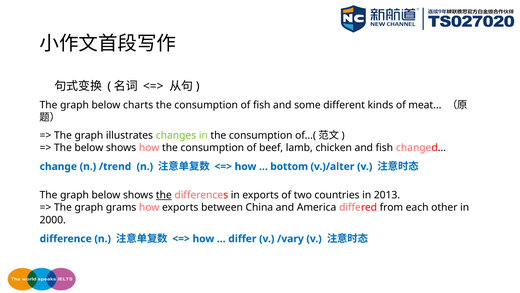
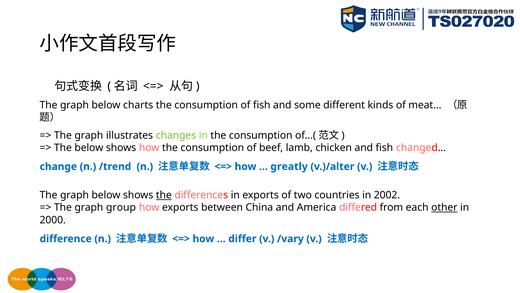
bottom: bottom -> greatly (289, 166)
2013: 2013 -> 2002 (387, 195)
grams: grams -> group (121, 207)
other underline: none -> present (444, 207)
